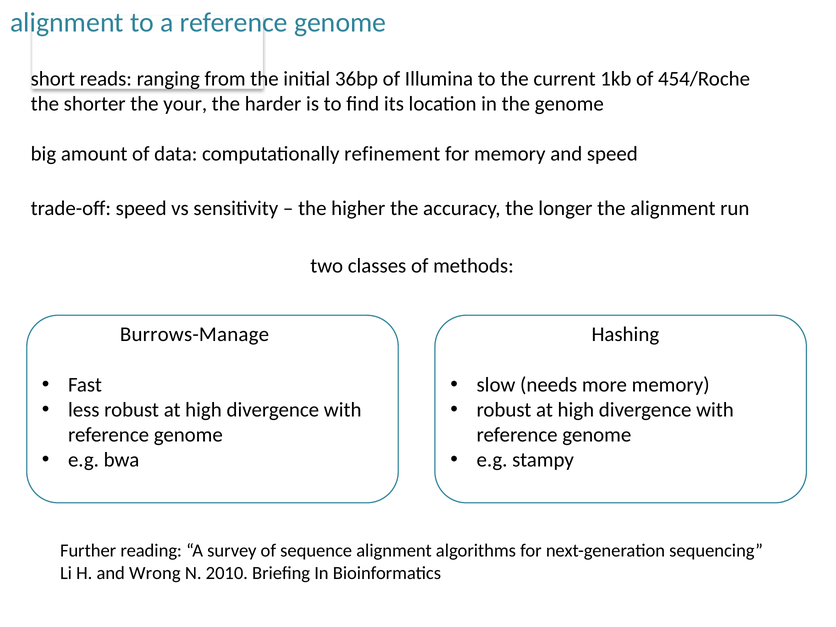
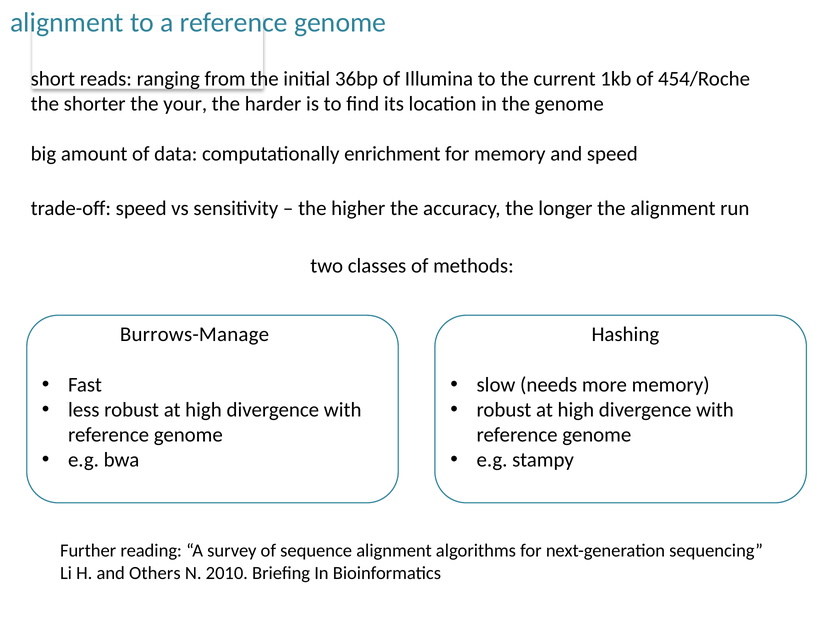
refinement: refinement -> enrichment (392, 154)
Wrong: Wrong -> Others (155, 573)
